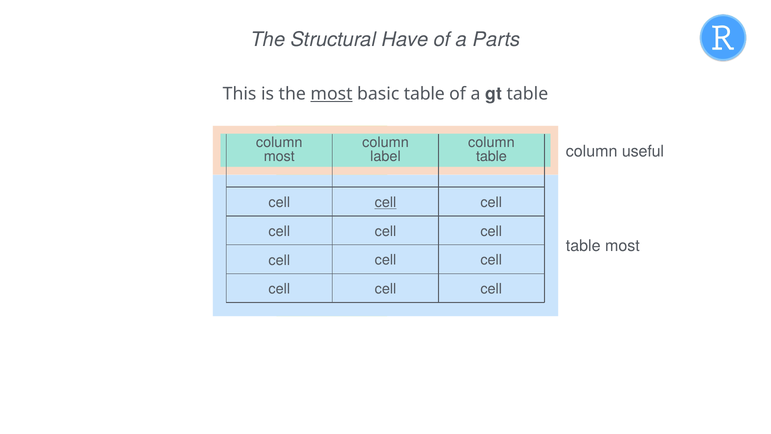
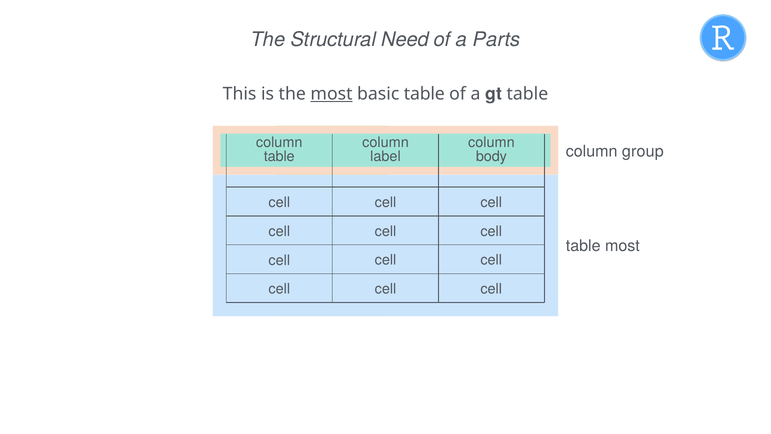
Have: Have -> Need (405, 40)
useful: useful -> group (643, 151)
most: most -> table (279, 156)
table: table -> body (491, 156)
cell underline: present -> none (385, 202)
